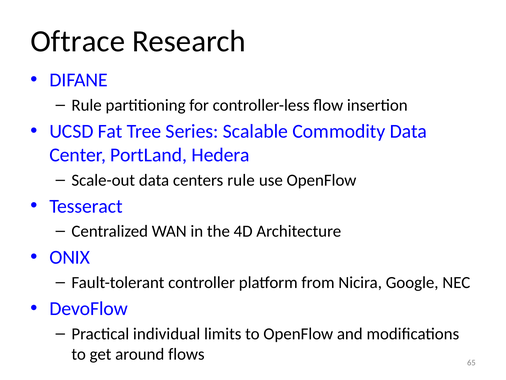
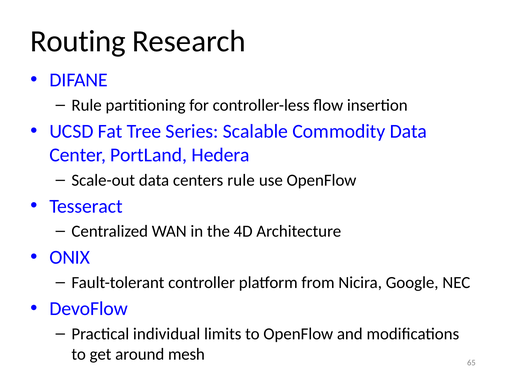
Oftrace: Oftrace -> Routing (78, 41)
flows: flows -> mesh (186, 354)
